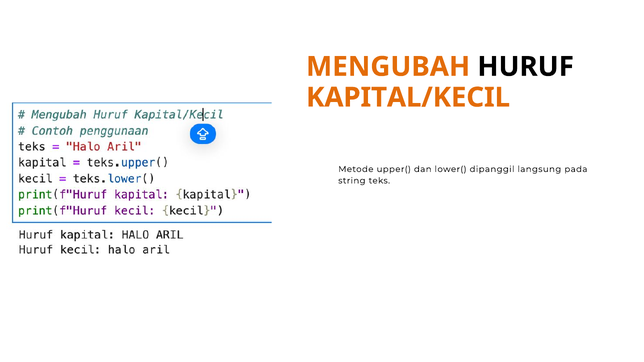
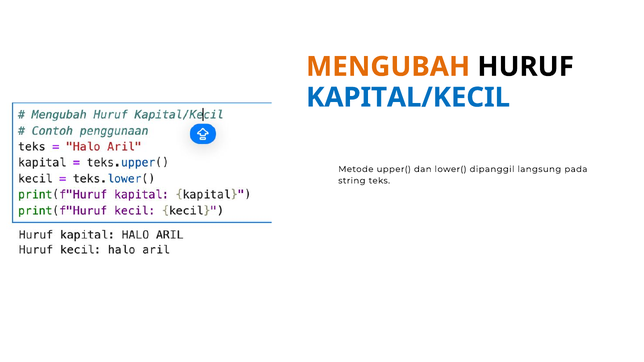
KAPITAL/KECIL colour: orange -> blue (408, 98)
